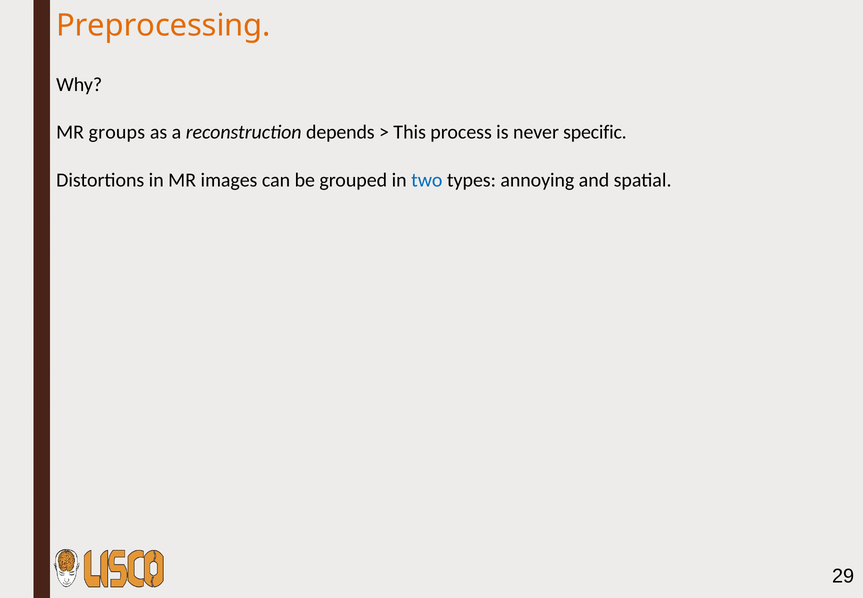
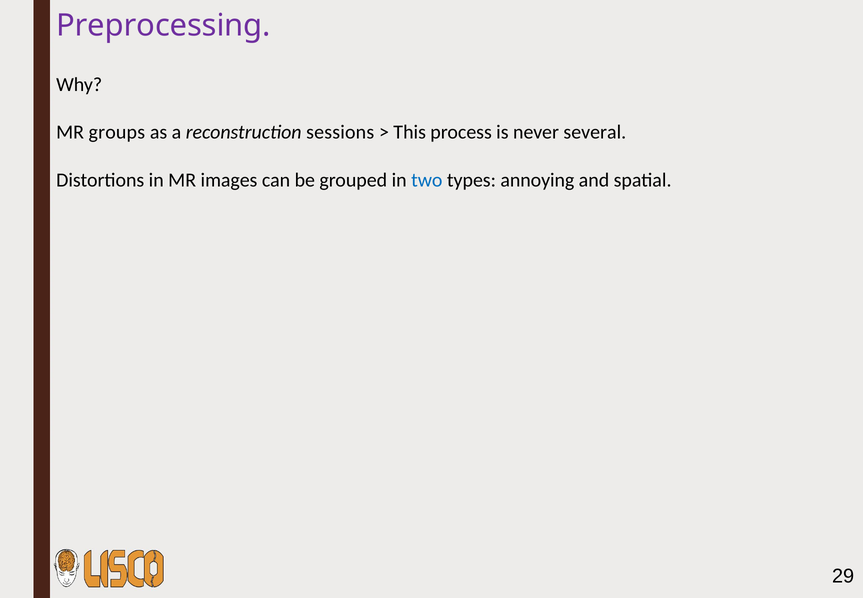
Preprocessing colour: orange -> purple (163, 25)
depends: depends -> sessions (340, 132)
specific: specific -> several (595, 132)
